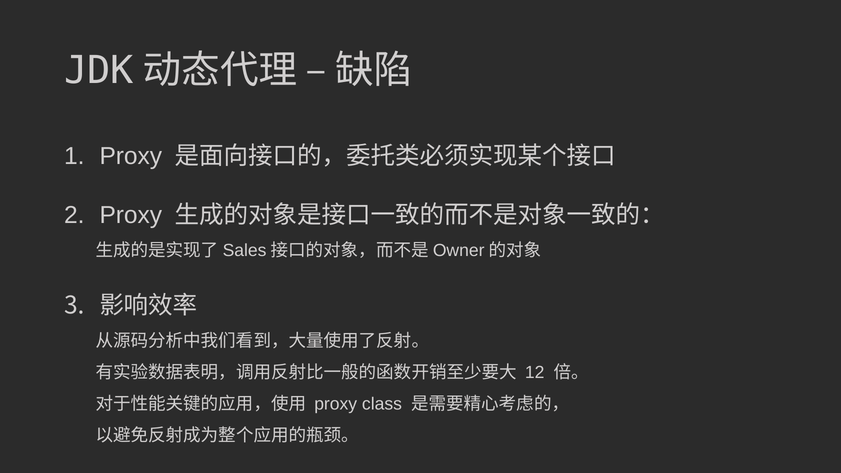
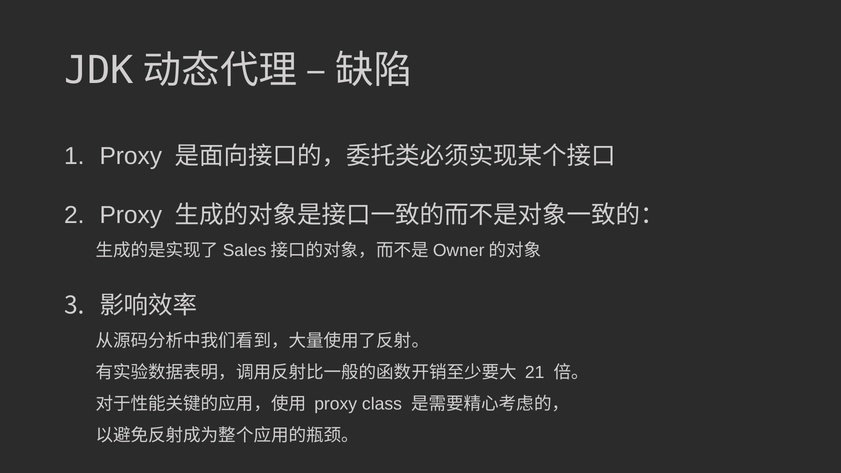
12: 12 -> 21 (535, 372)
